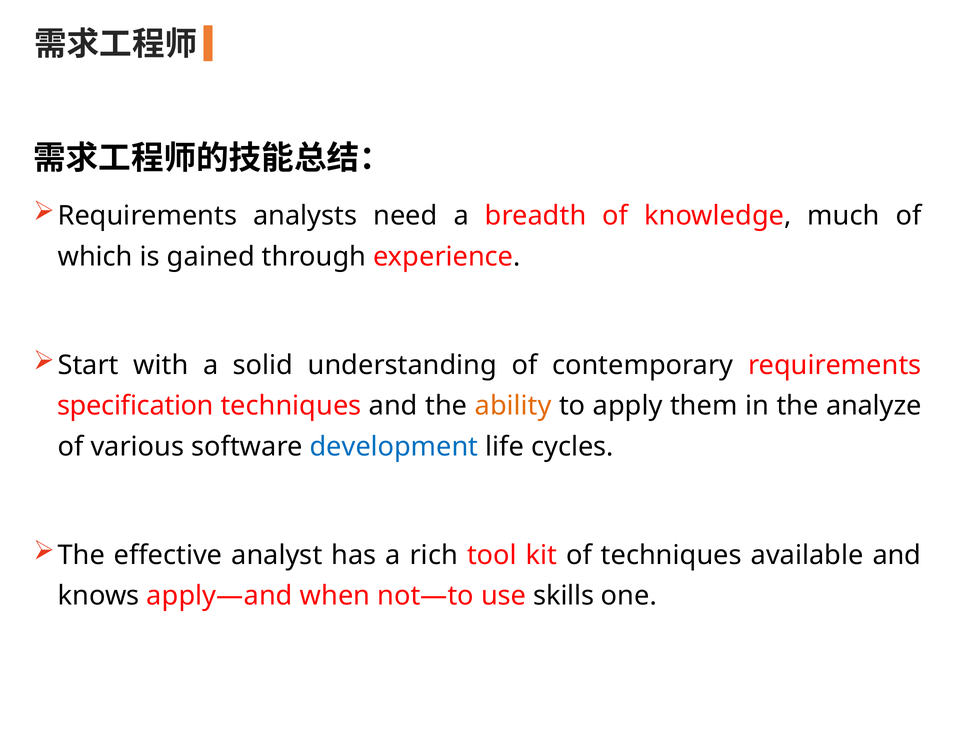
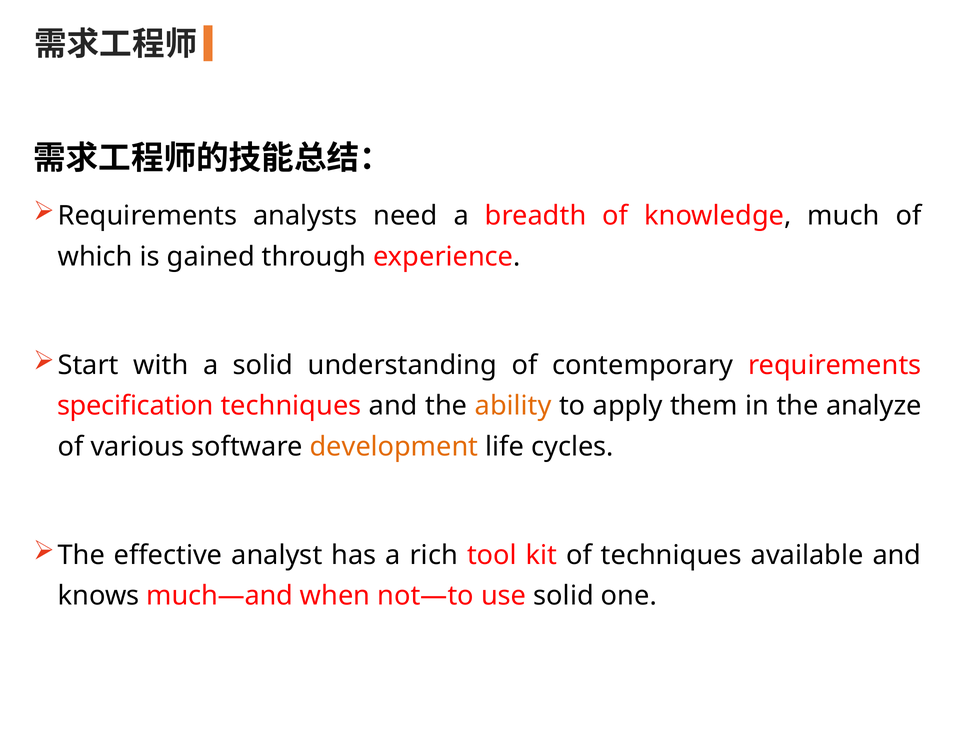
development colour: blue -> orange (394, 447)
apply—and: apply—and -> much—and (220, 596)
use skills: skills -> solid (564, 596)
